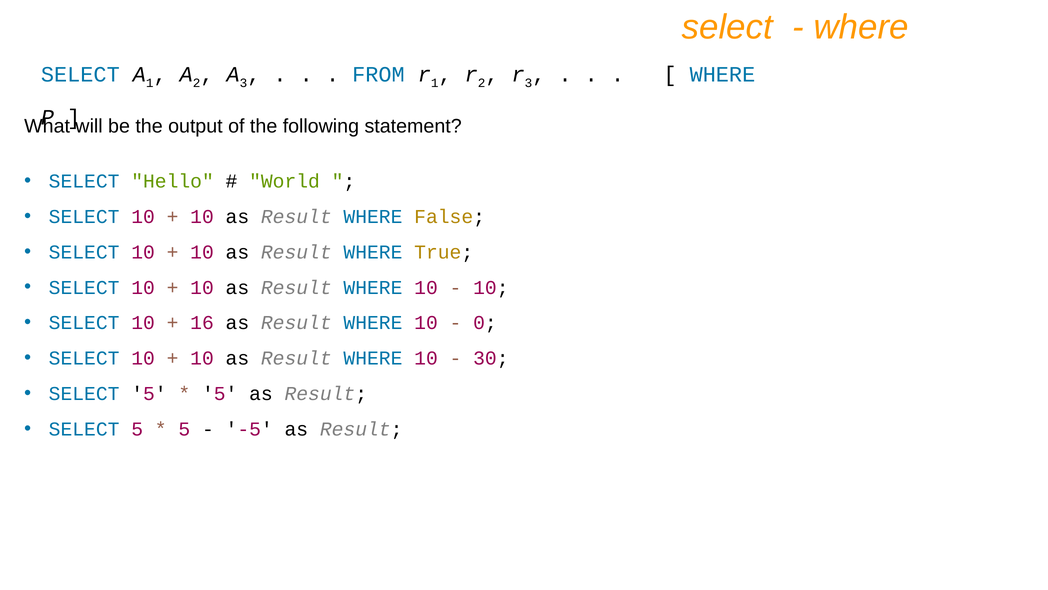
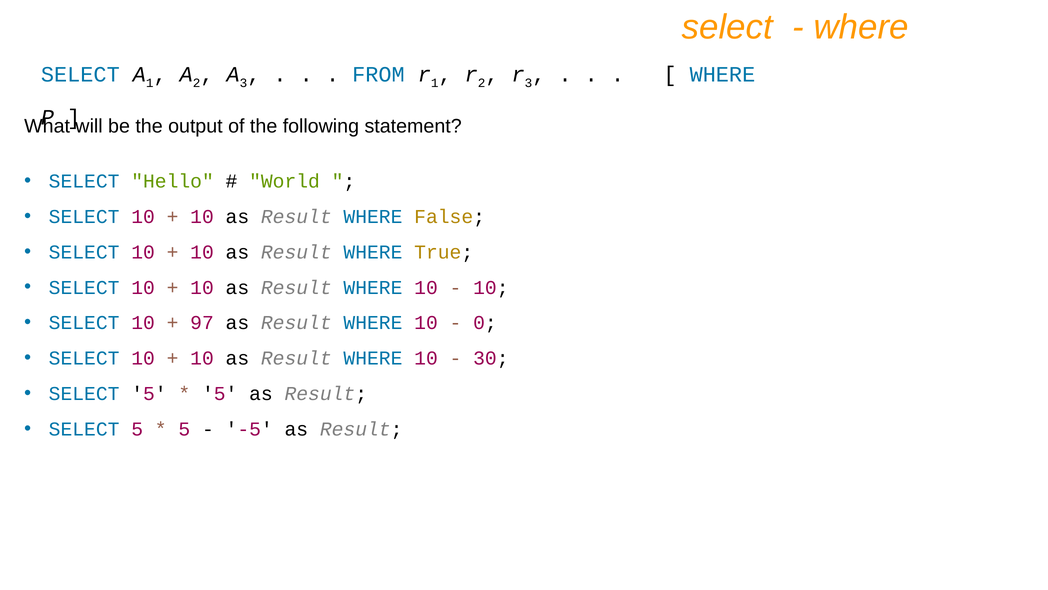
16: 16 -> 97 (202, 323)
